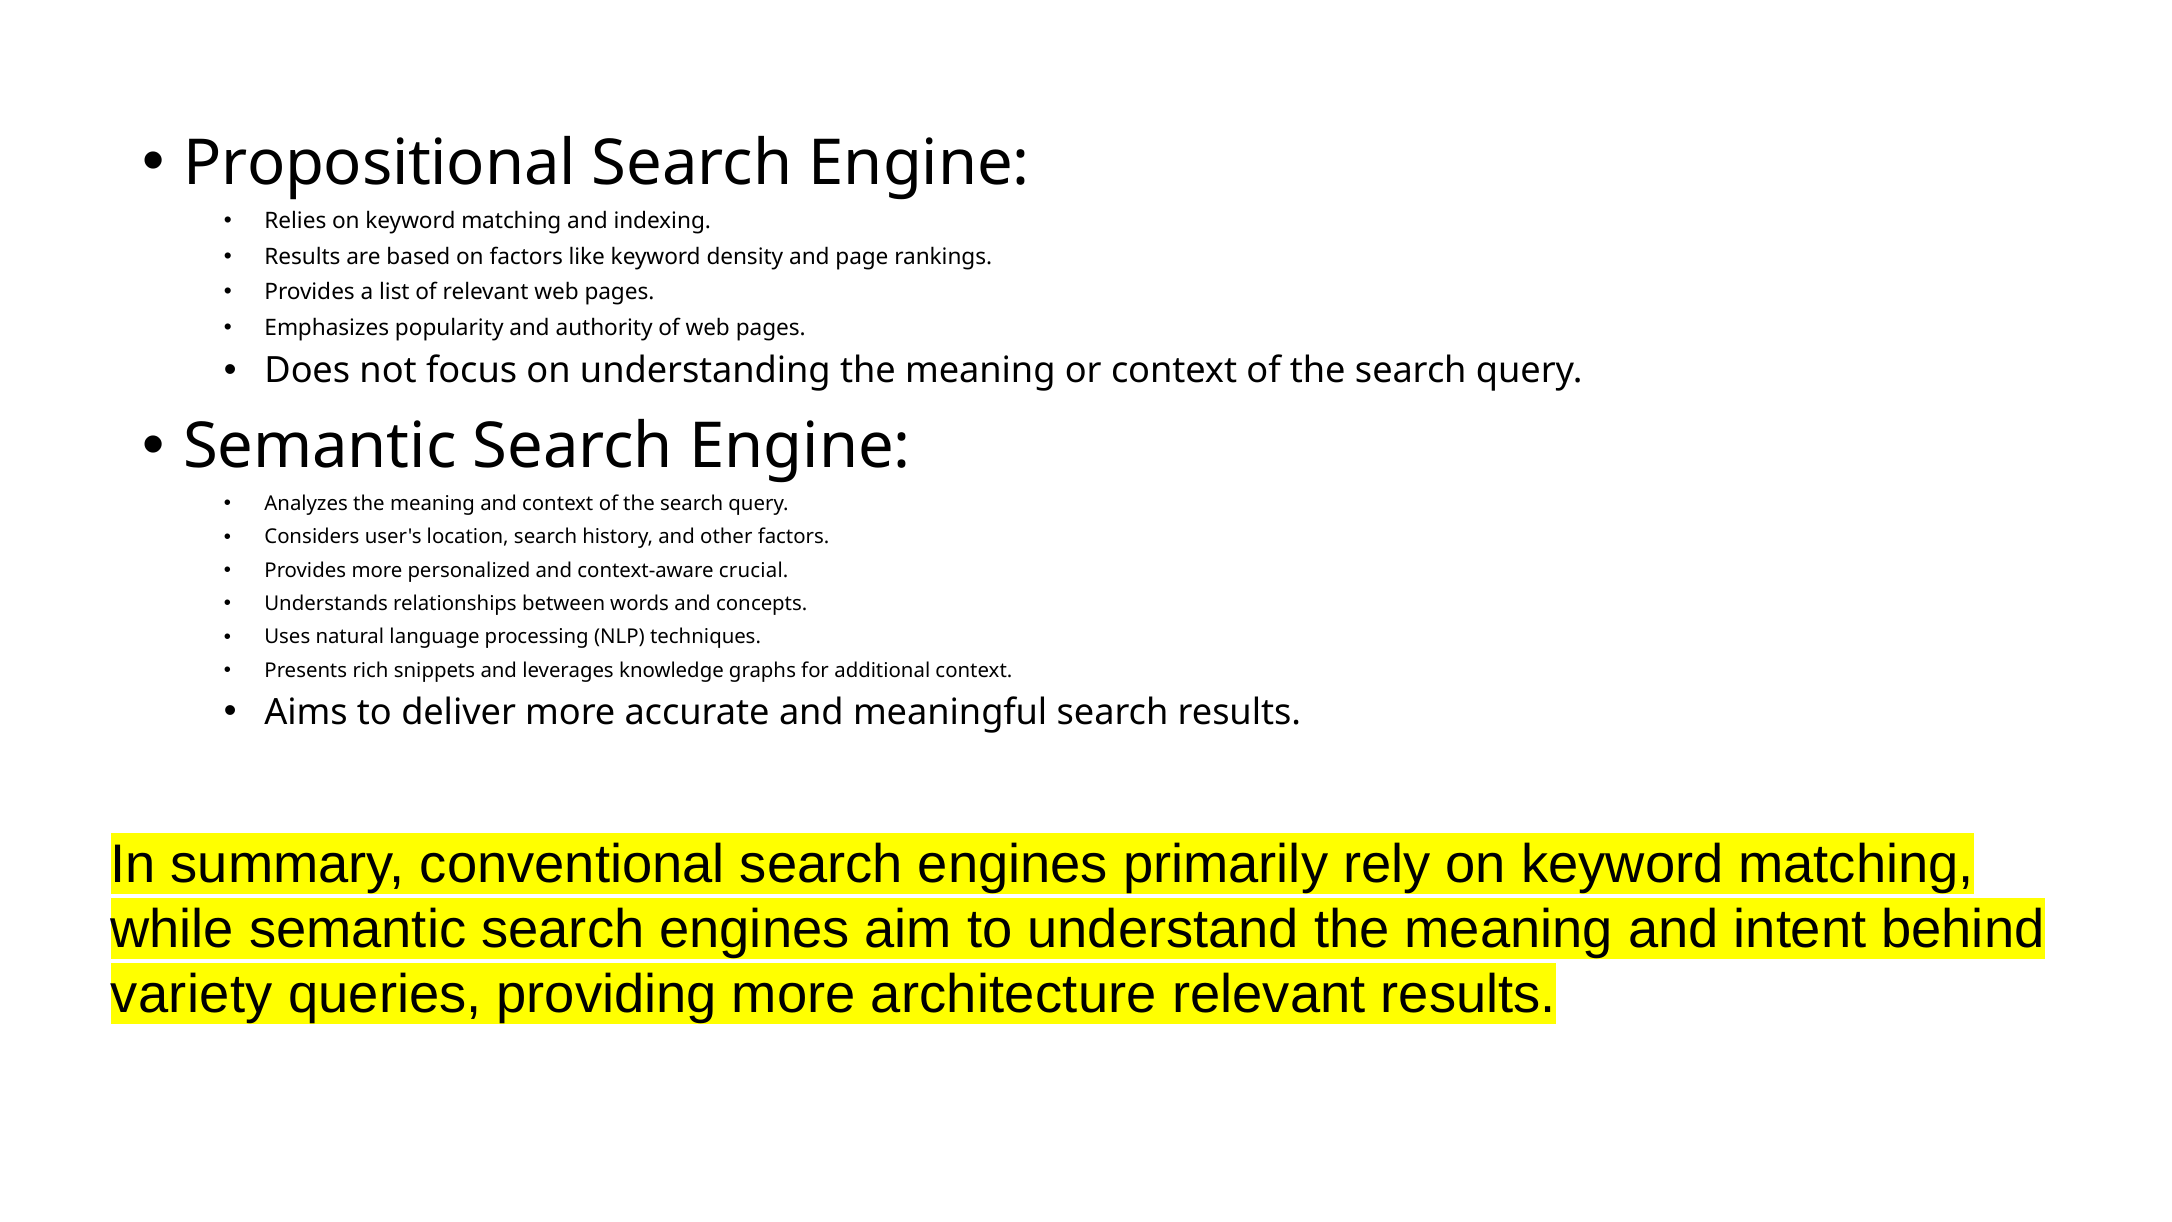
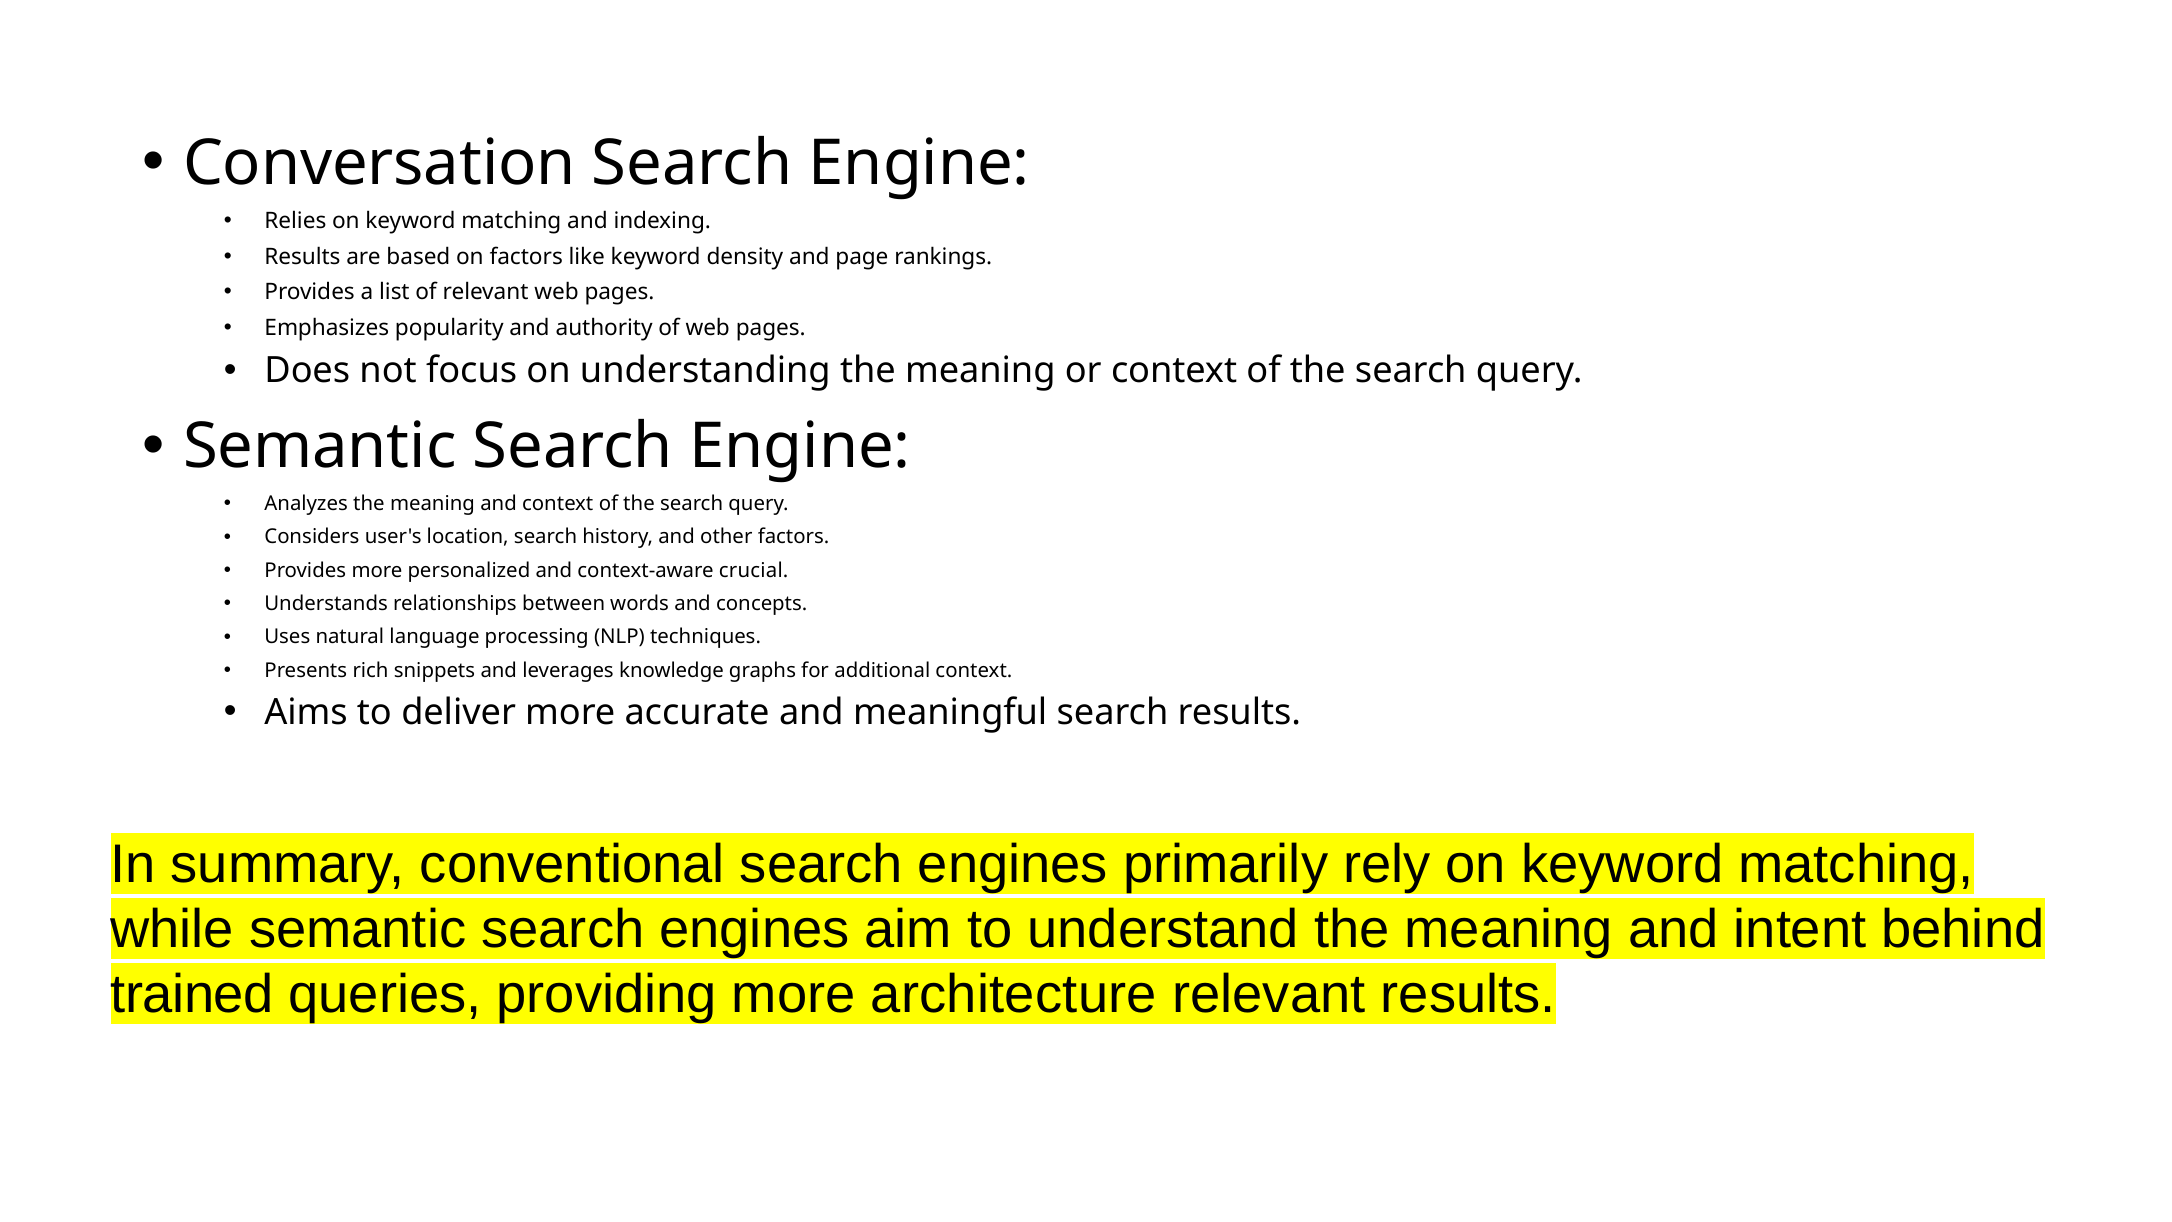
Propositional: Propositional -> Conversation (379, 163)
variety: variety -> trained (192, 994)
